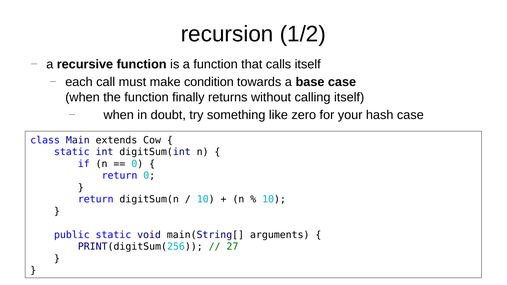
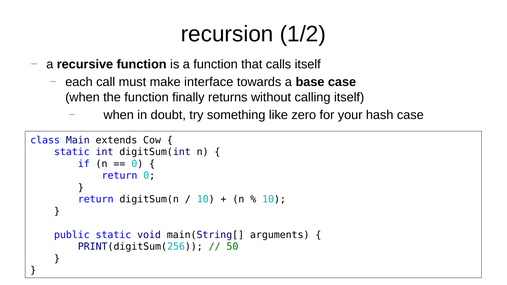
condition: condition -> interface (209, 82)
27: 27 -> 50 (232, 247)
